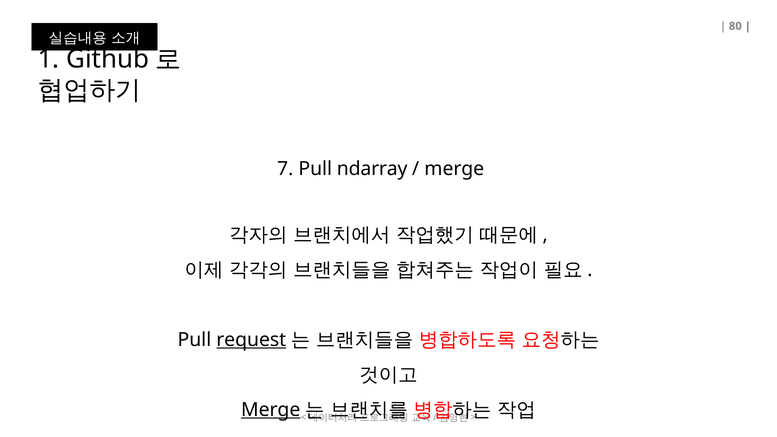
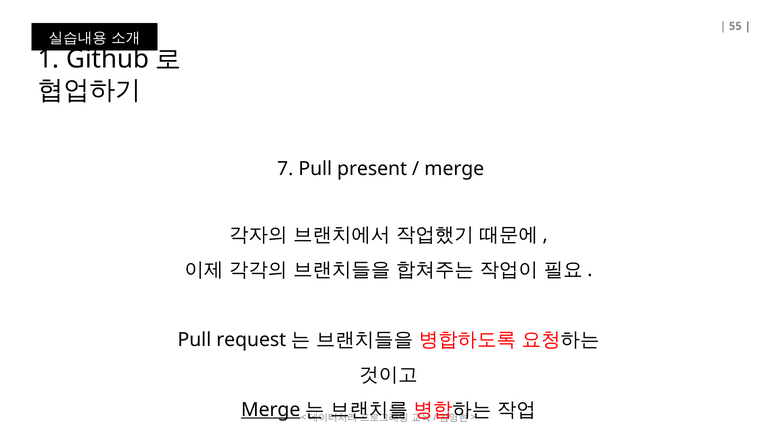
80: 80 -> 55 (735, 26)
ndarray: ndarray -> present (372, 169)
request underline: present -> none (251, 340)
